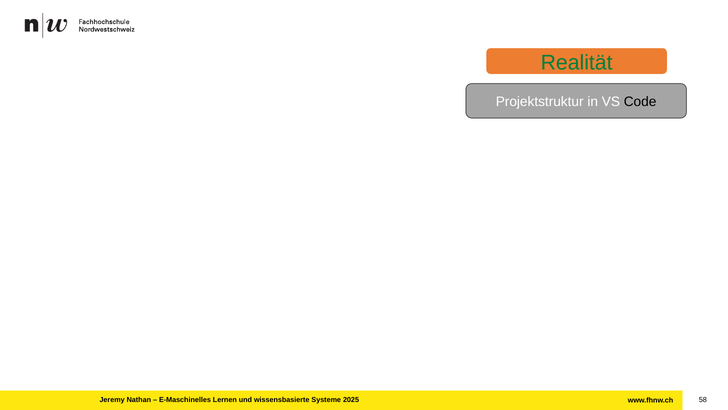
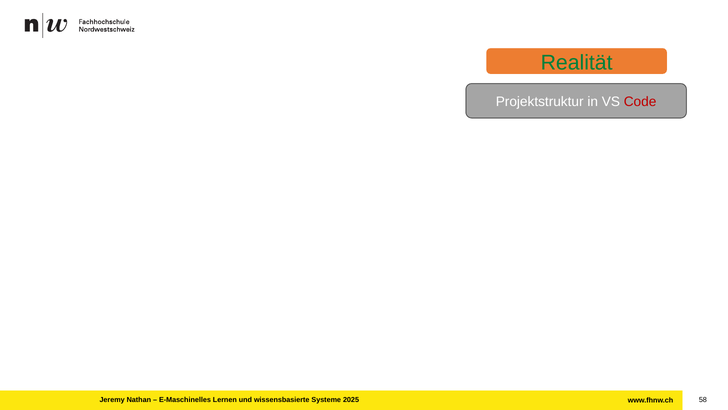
Code colour: black -> red (640, 102)
